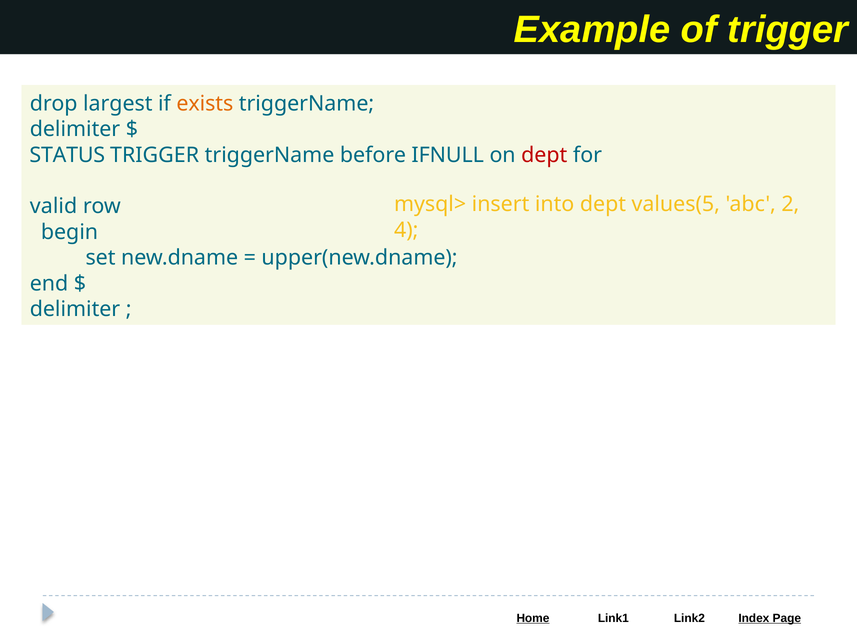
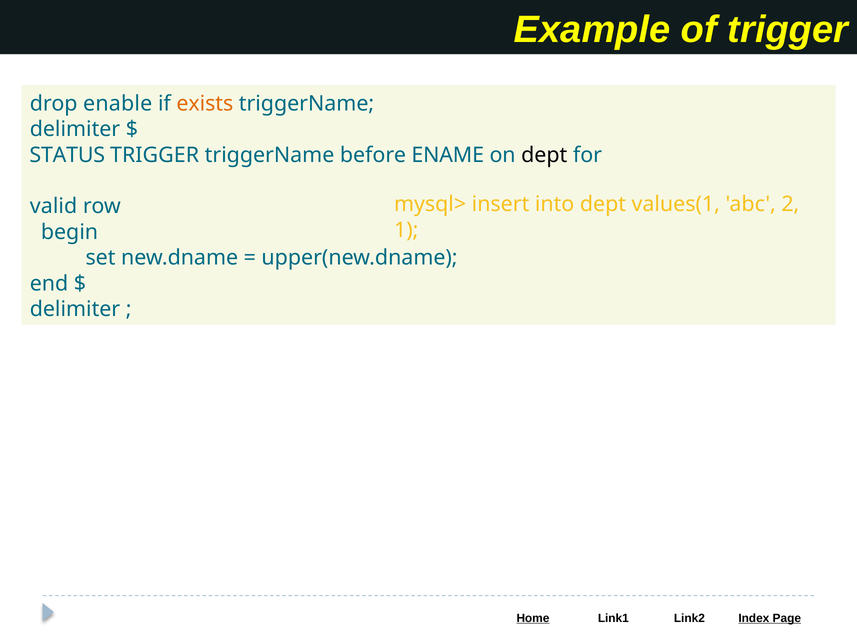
largest: largest -> enable (118, 103)
IFNULL: IFNULL -> ENAME (448, 155)
dept colour: red -> black (544, 155)
values(5: values(5 -> values(1 (676, 204)
4: 4 -> 1 (406, 230)
